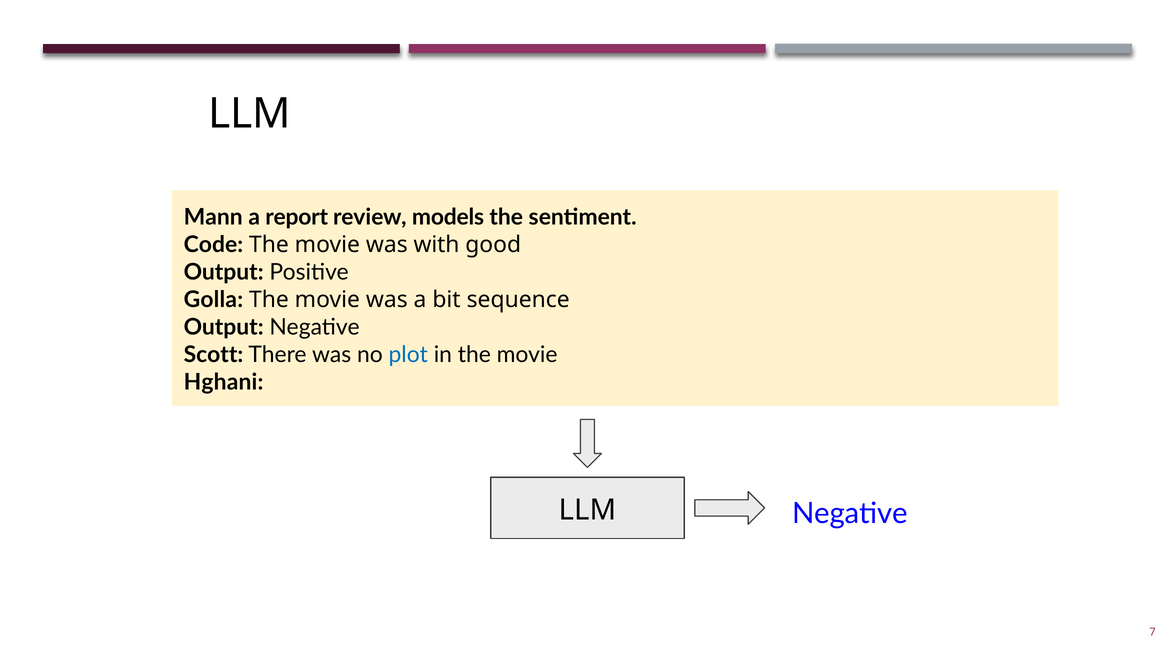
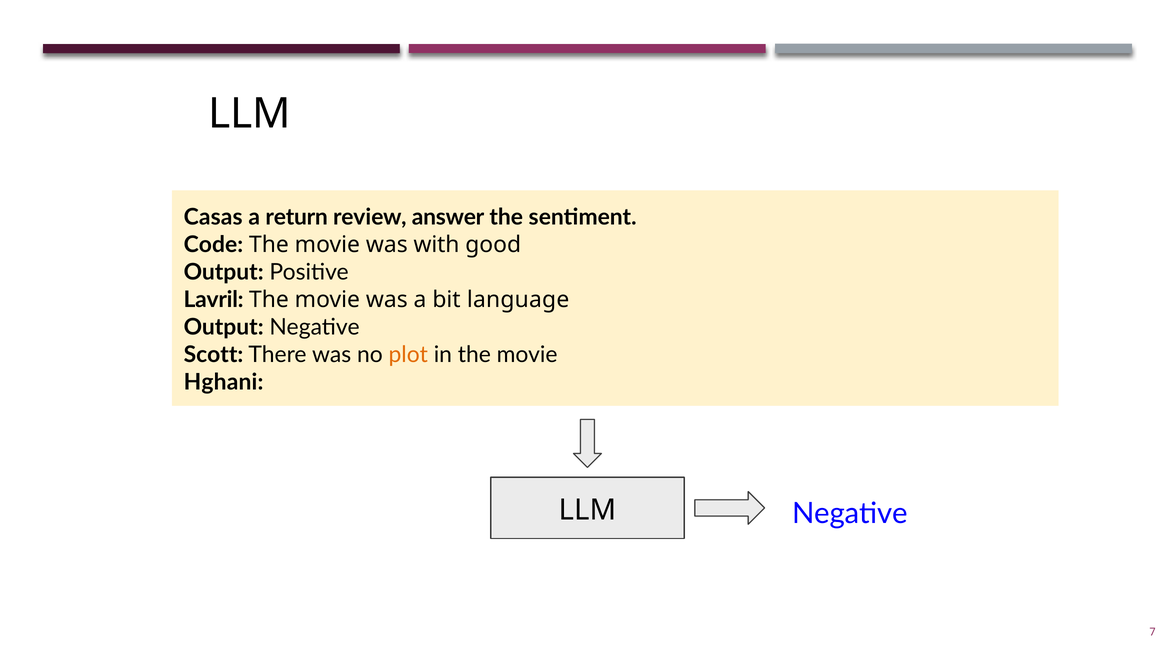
Mann: Mann -> Casas (213, 217)
report: report -> return (297, 217)
models: models -> answer (448, 217)
Golla: Golla -> Lavril (214, 300)
sequence: sequence -> language (518, 300)
plot colour: blue -> orange (408, 355)
